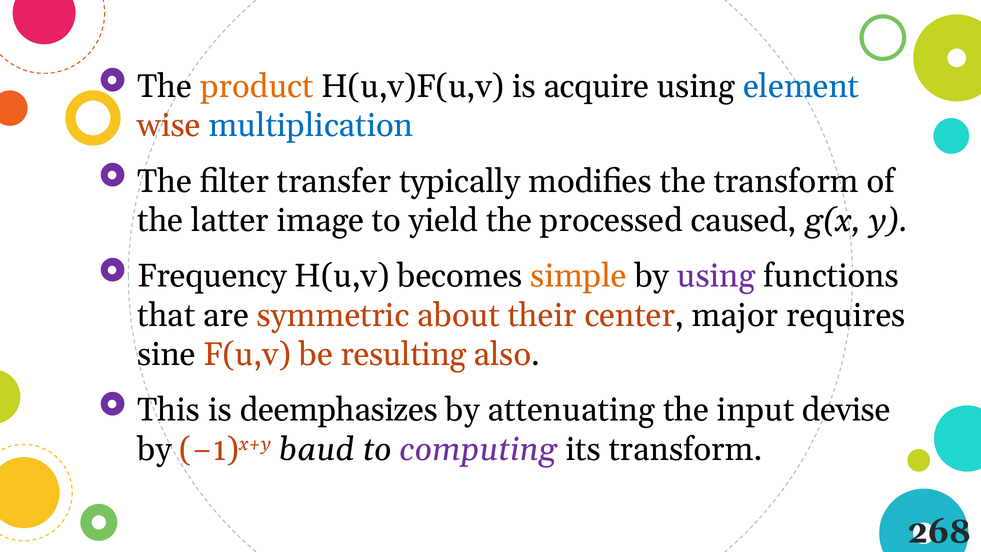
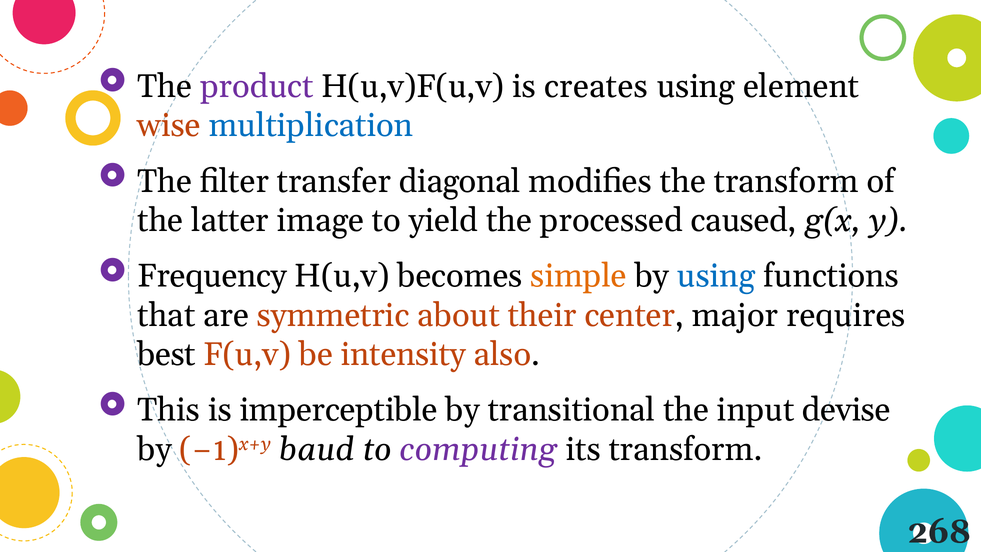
product colour: orange -> purple (257, 86)
acquire: acquire -> creates (596, 86)
element colour: blue -> black (801, 86)
typically: typically -> diagonal (460, 181)
using colour: purple -> blue (716, 276)
sine: sine -> best (166, 354)
resulting: resulting -> intensity (403, 354)
deemphasizes: deemphasizes -> imperceptible (339, 410)
attenuating: attenuating -> transitional (571, 410)
